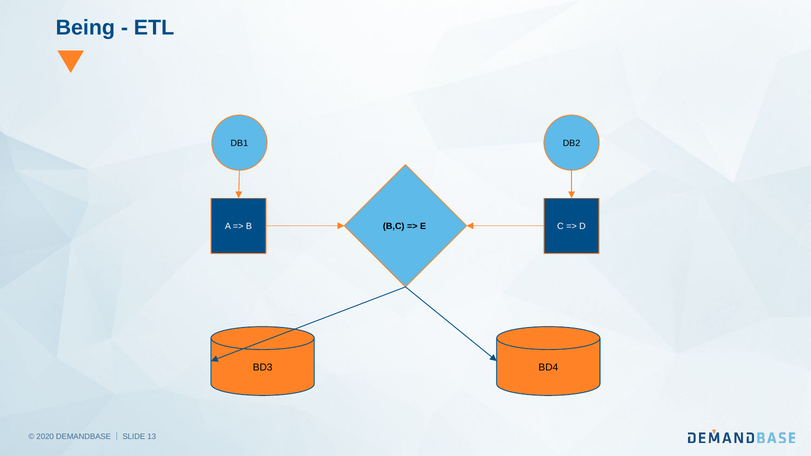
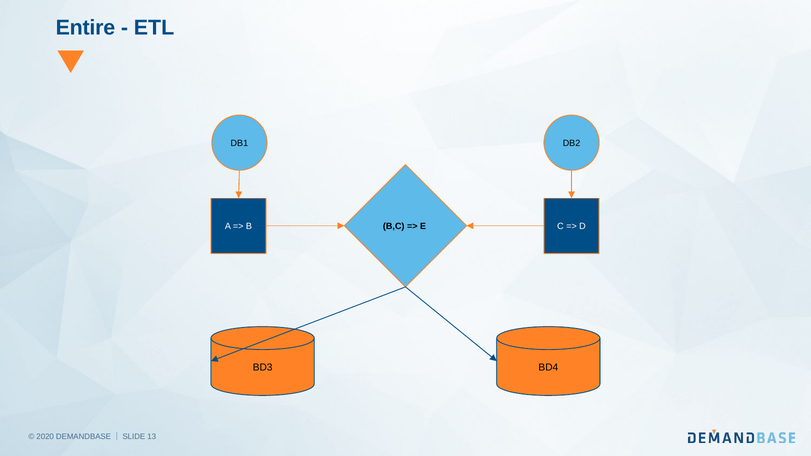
Being: Being -> Entire (85, 27)
